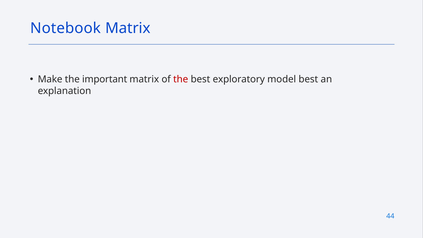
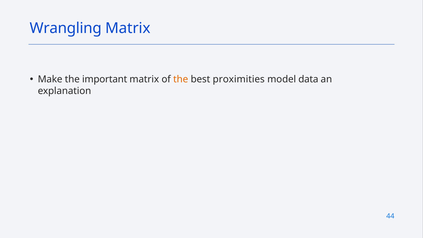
Notebook: Notebook -> Wrangling (66, 28)
the colour: red -> orange (181, 79)
exploratory: exploratory -> proximities (239, 79)
model best: best -> data (308, 79)
